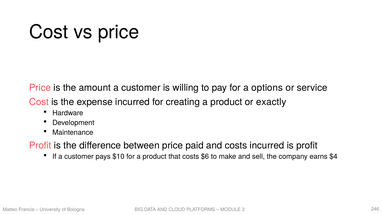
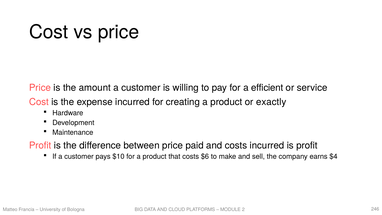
options: options -> efficient (267, 88)
